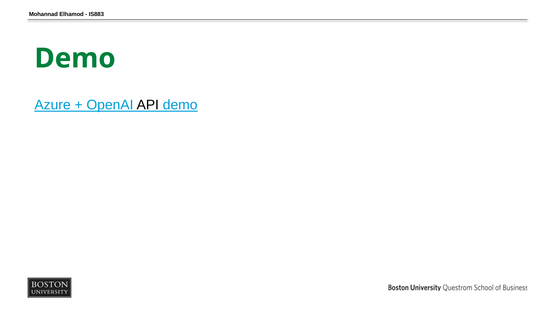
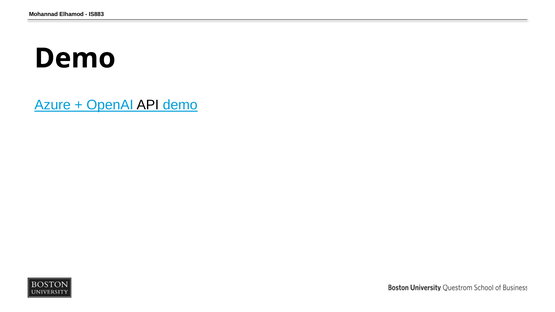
Demo colour: green -> black (75, 58)
